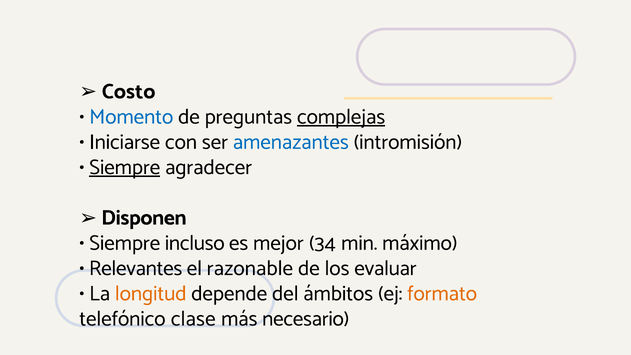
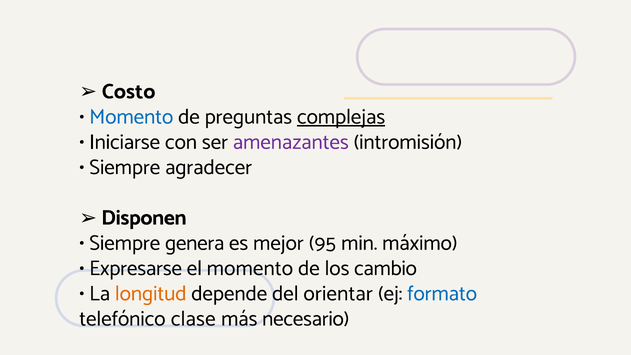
amenazantes colour: blue -> purple (291, 142)
Siempre underline: present -> none (125, 167)
incluso: incluso -> genera (195, 243)
34: 34 -> 95 (322, 243)
Relevantes: Relevantes -> Expresarse (136, 268)
el razonable: razonable -> momento (250, 268)
evaluar: evaluar -> cambio (385, 268)
ámbitos: ámbitos -> orientar (338, 293)
formato colour: orange -> blue (442, 293)
